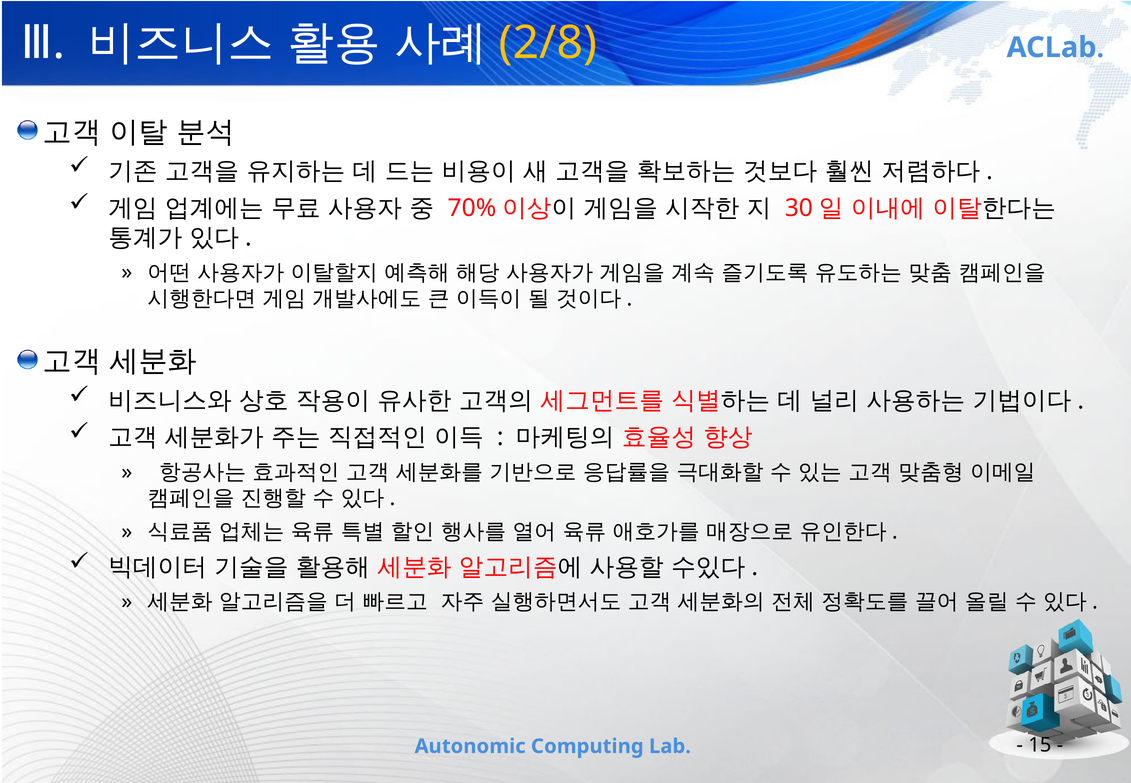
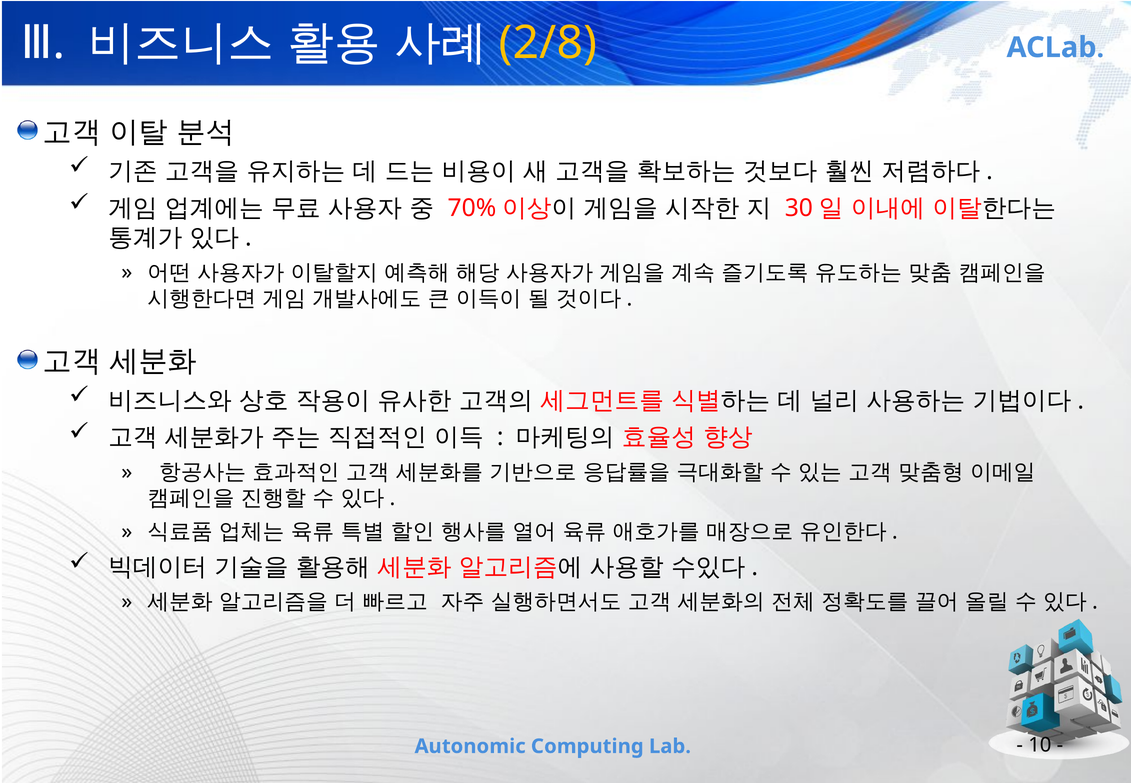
15: 15 -> 10 (1040, 745)
